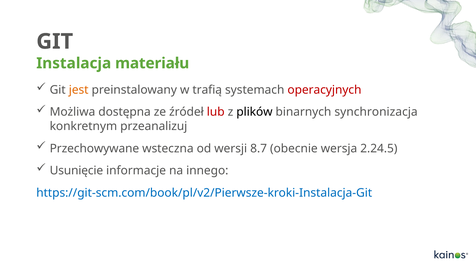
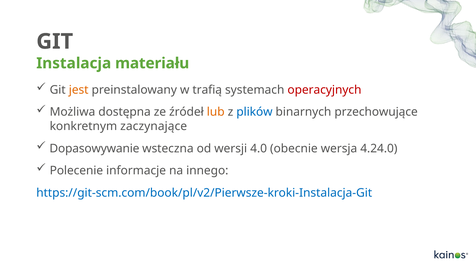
lub colour: red -> orange (216, 112)
plików colour: black -> blue (254, 112)
synchronizacja: synchronizacja -> przechowujące (376, 112)
przeanalizuj: przeanalizuj -> zaczynające (154, 127)
Przechowywane: Przechowywane -> Dopasowywanie (94, 149)
8.7: 8.7 -> 4.0 (259, 149)
2.24.5: 2.24.5 -> 4.24.0 (379, 149)
Usunięcie: Usunięcie -> Polecenie (76, 171)
